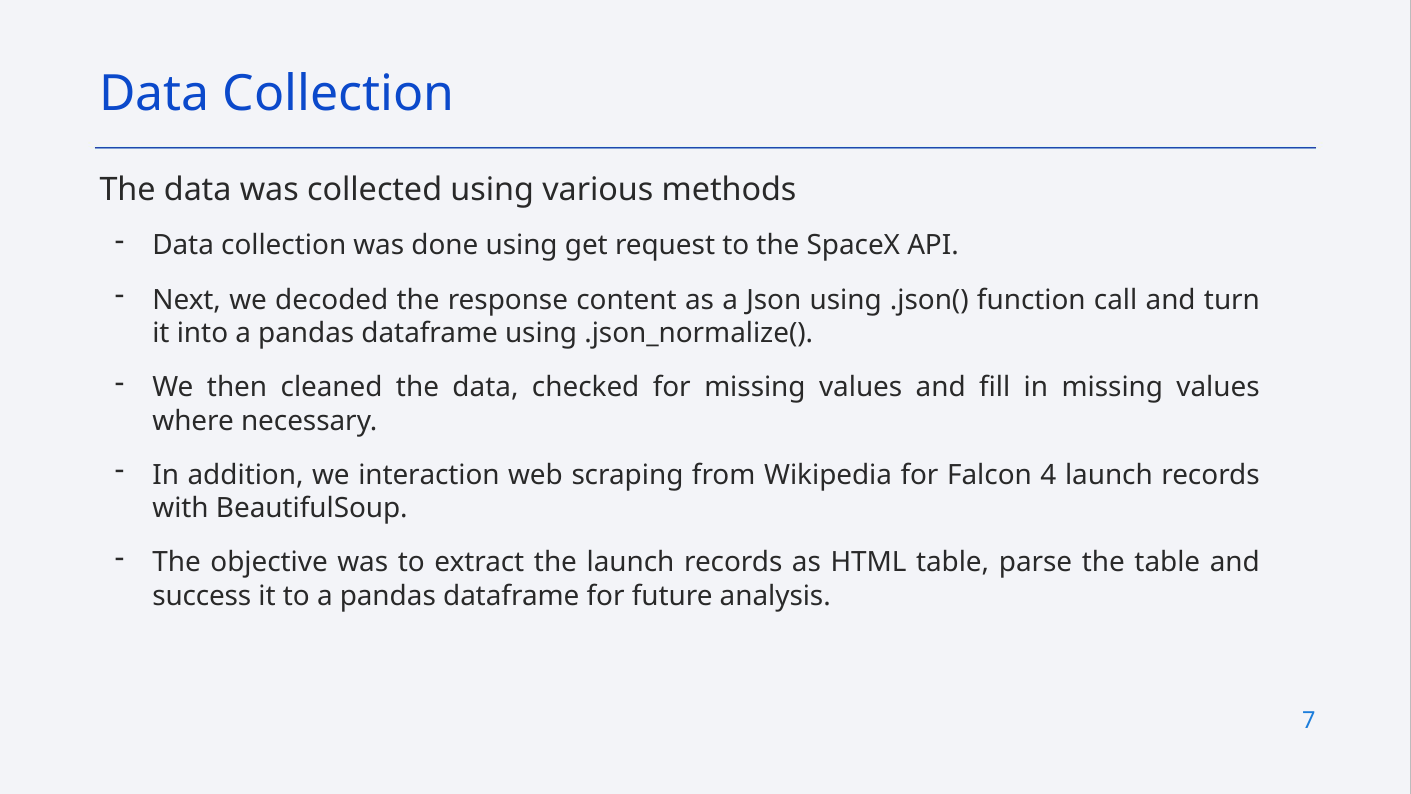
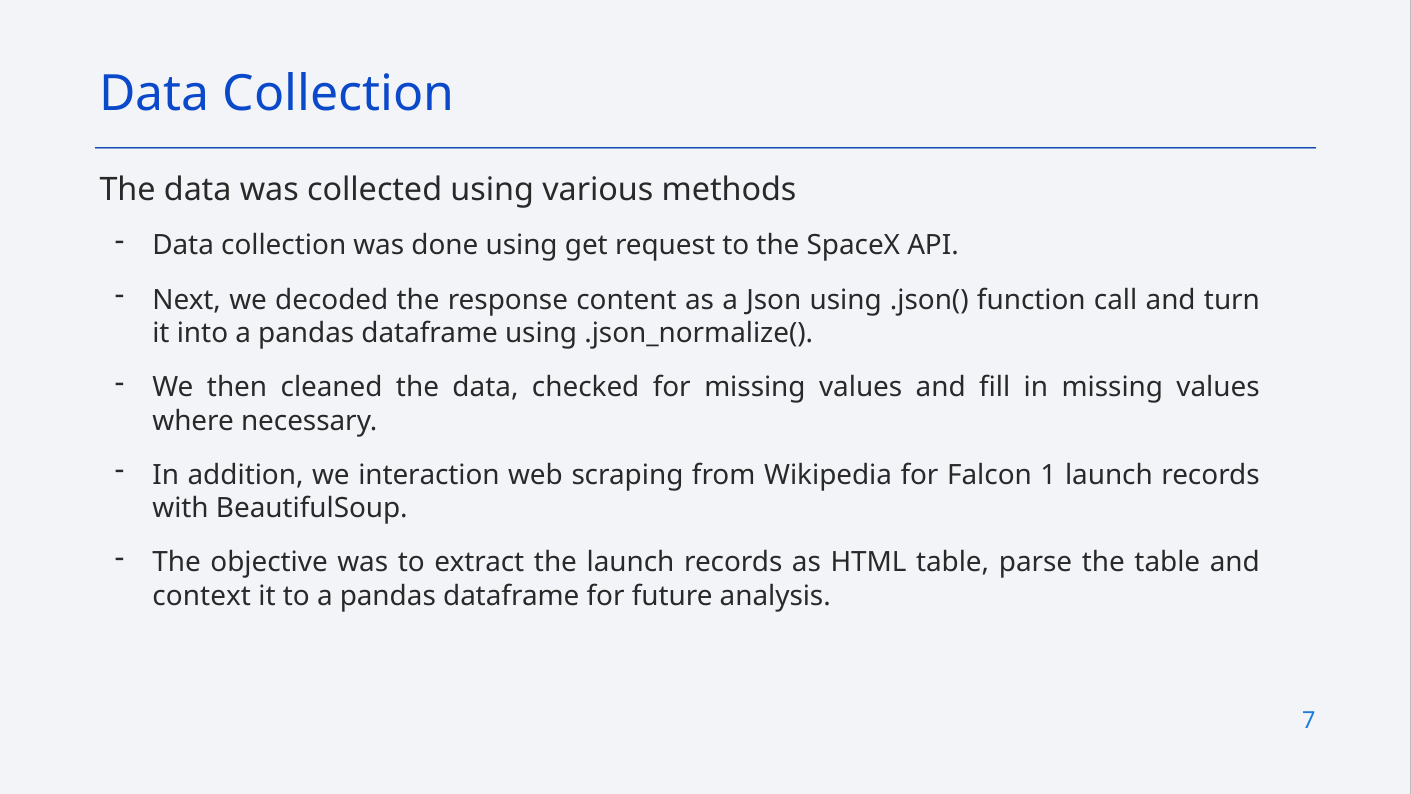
4: 4 -> 1 (1048, 475)
success: success -> context (202, 596)
